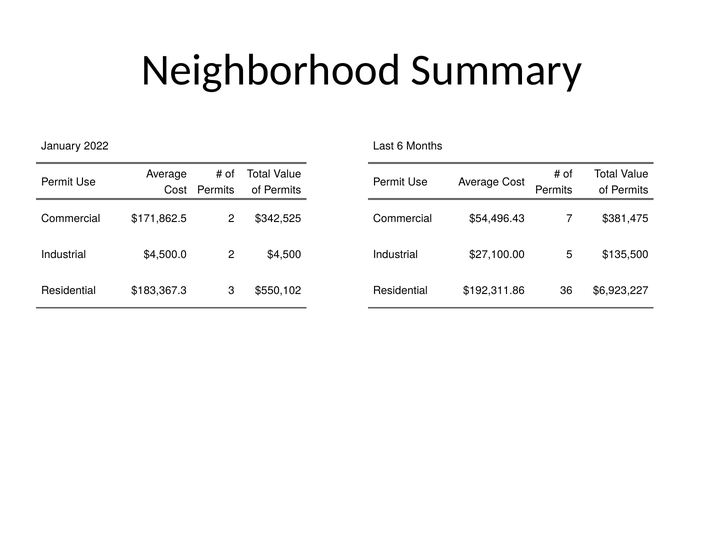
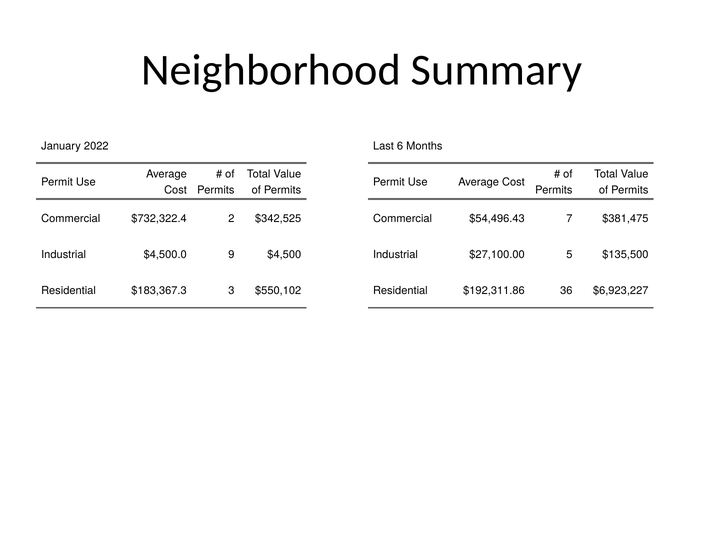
$171,862.5: $171,862.5 -> $732,322.4 (159, 218)
$4,500.0 2: 2 -> 9 (231, 255)
